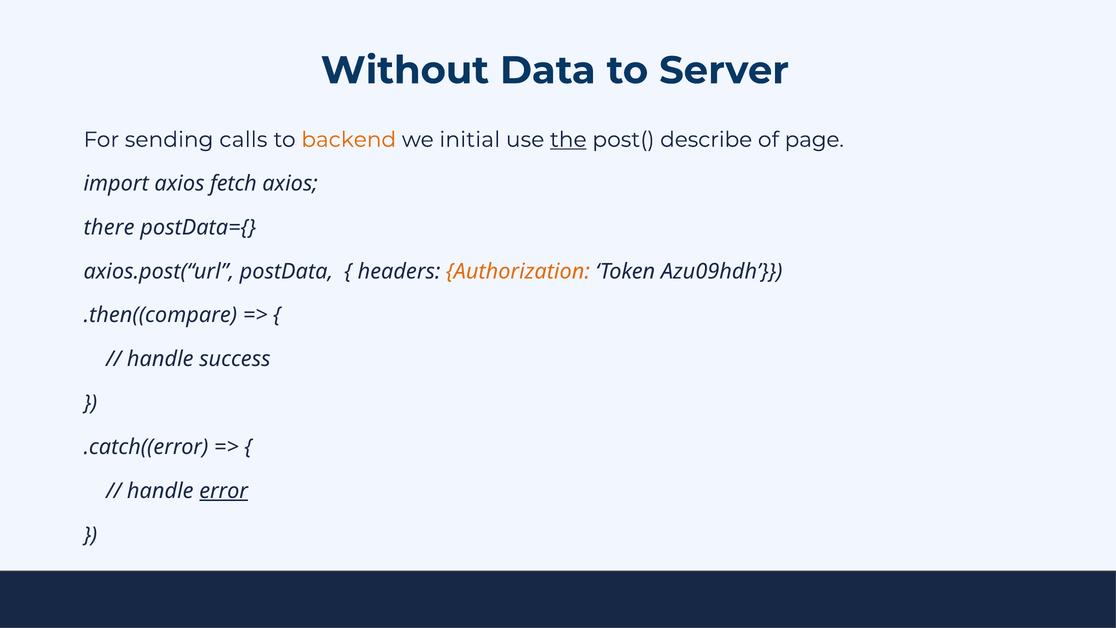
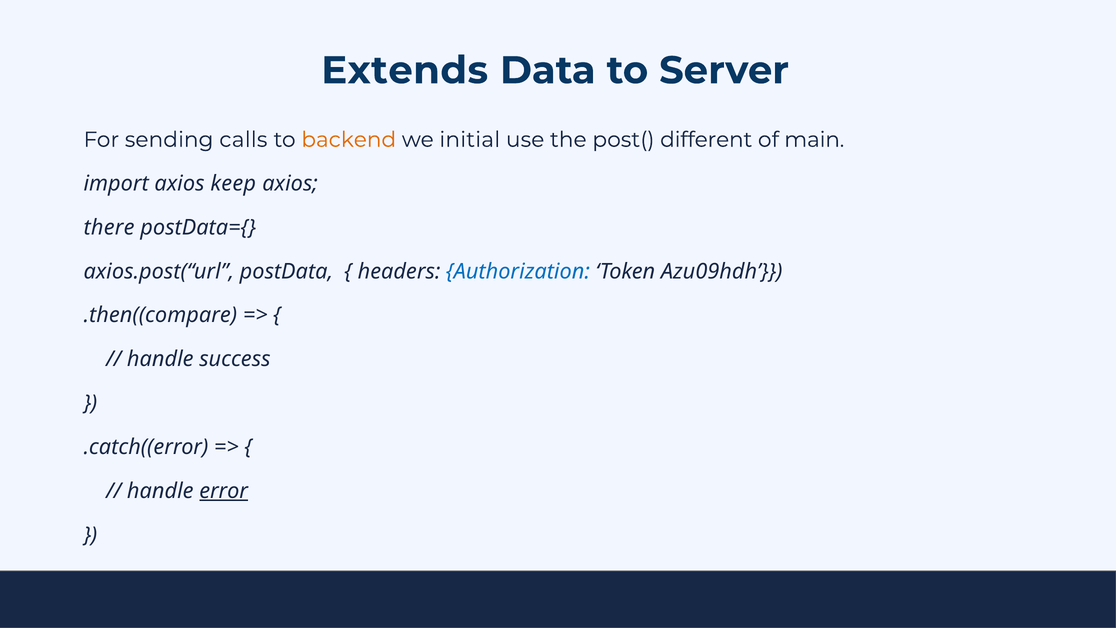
Without: Without -> Extends (405, 70)
the underline: present -> none (568, 140)
describe: describe -> different (706, 140)
page: page -> main (814, 140)
fetch: fetch -> keep (233, 184)
Authorization colour: orange -> blue (518, 271)
